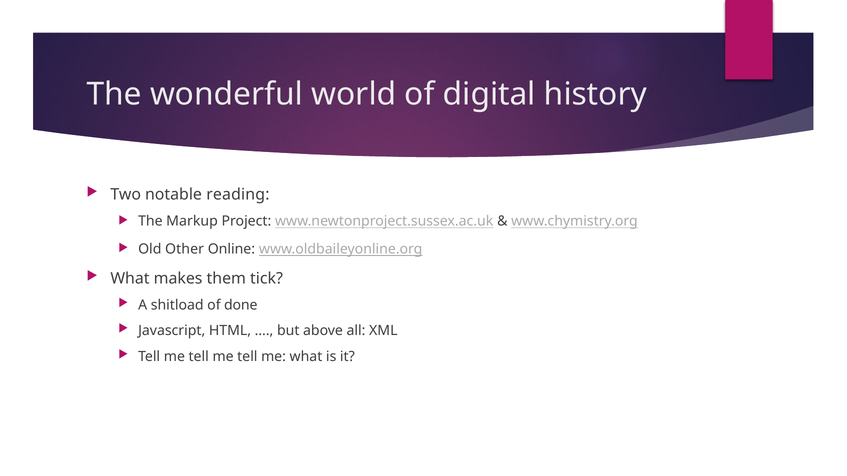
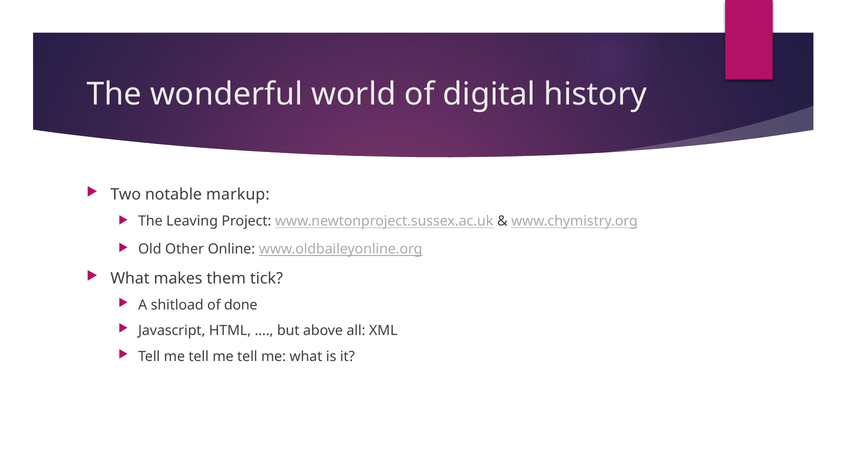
reading: reading -> markup (238, 195)
Markup: Markup -> Leaving (192, 221)
